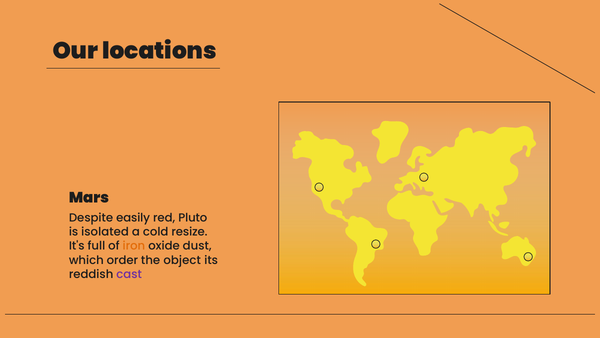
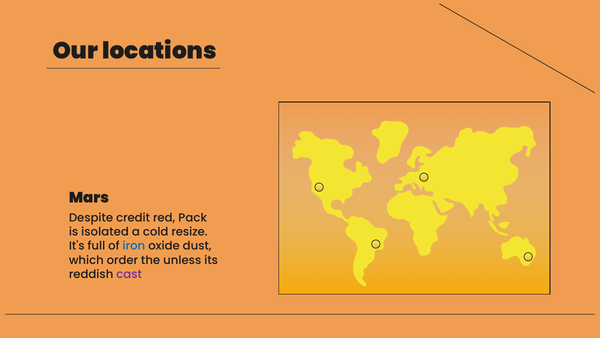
easily: easily -> credit (133, 218)
Pluto: Pluto -> Pack (193, 218)
iron colour: orange -> blue (134, 246)
object: object -> unless (182, 260)
